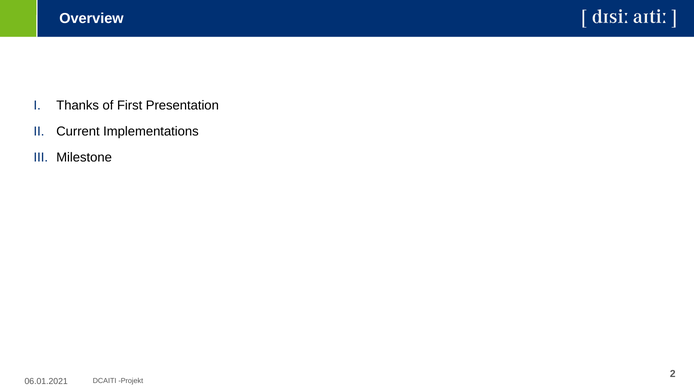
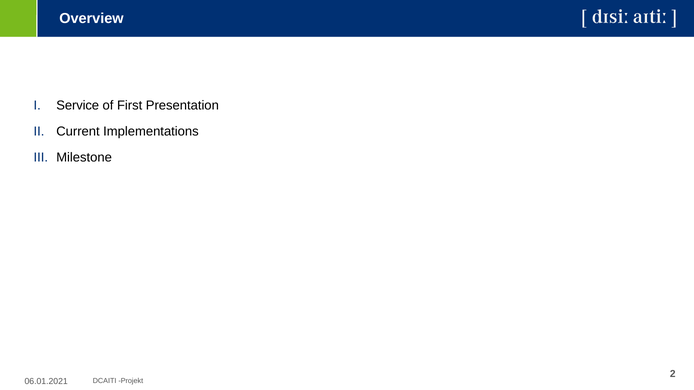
Thanks: Thanks -> Service (78, 106)
